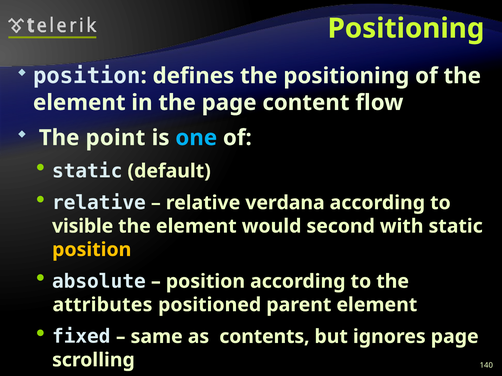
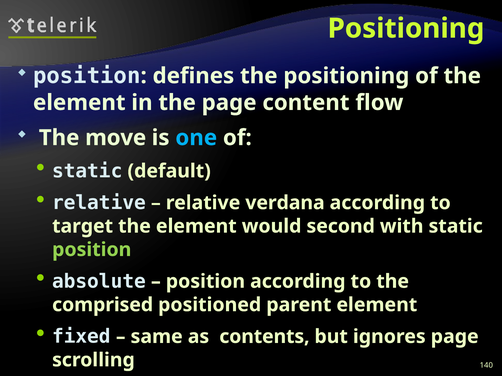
point: point -> move (116, 138)
visible: visible -> target (83, 226)
position colour: yellow -> light green (92, 250)
attributes: attributes -> comprised (103, 305)
